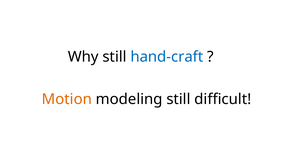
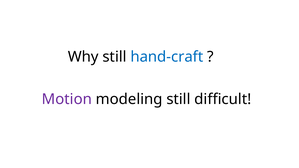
Motion colour: orange -> purple (67, 99)
